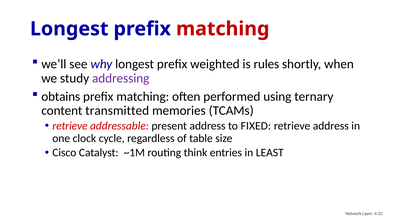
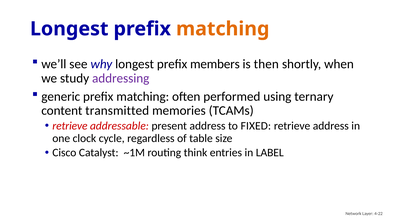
matching colour: red -> orange (223, 29)
weighted: weighted -> members (215, 64)
rules: rules -> then (266, 64)
obtains: obtains -> generic (61, 96)
LEAST: LEAST -> LABEL (270, 153)
